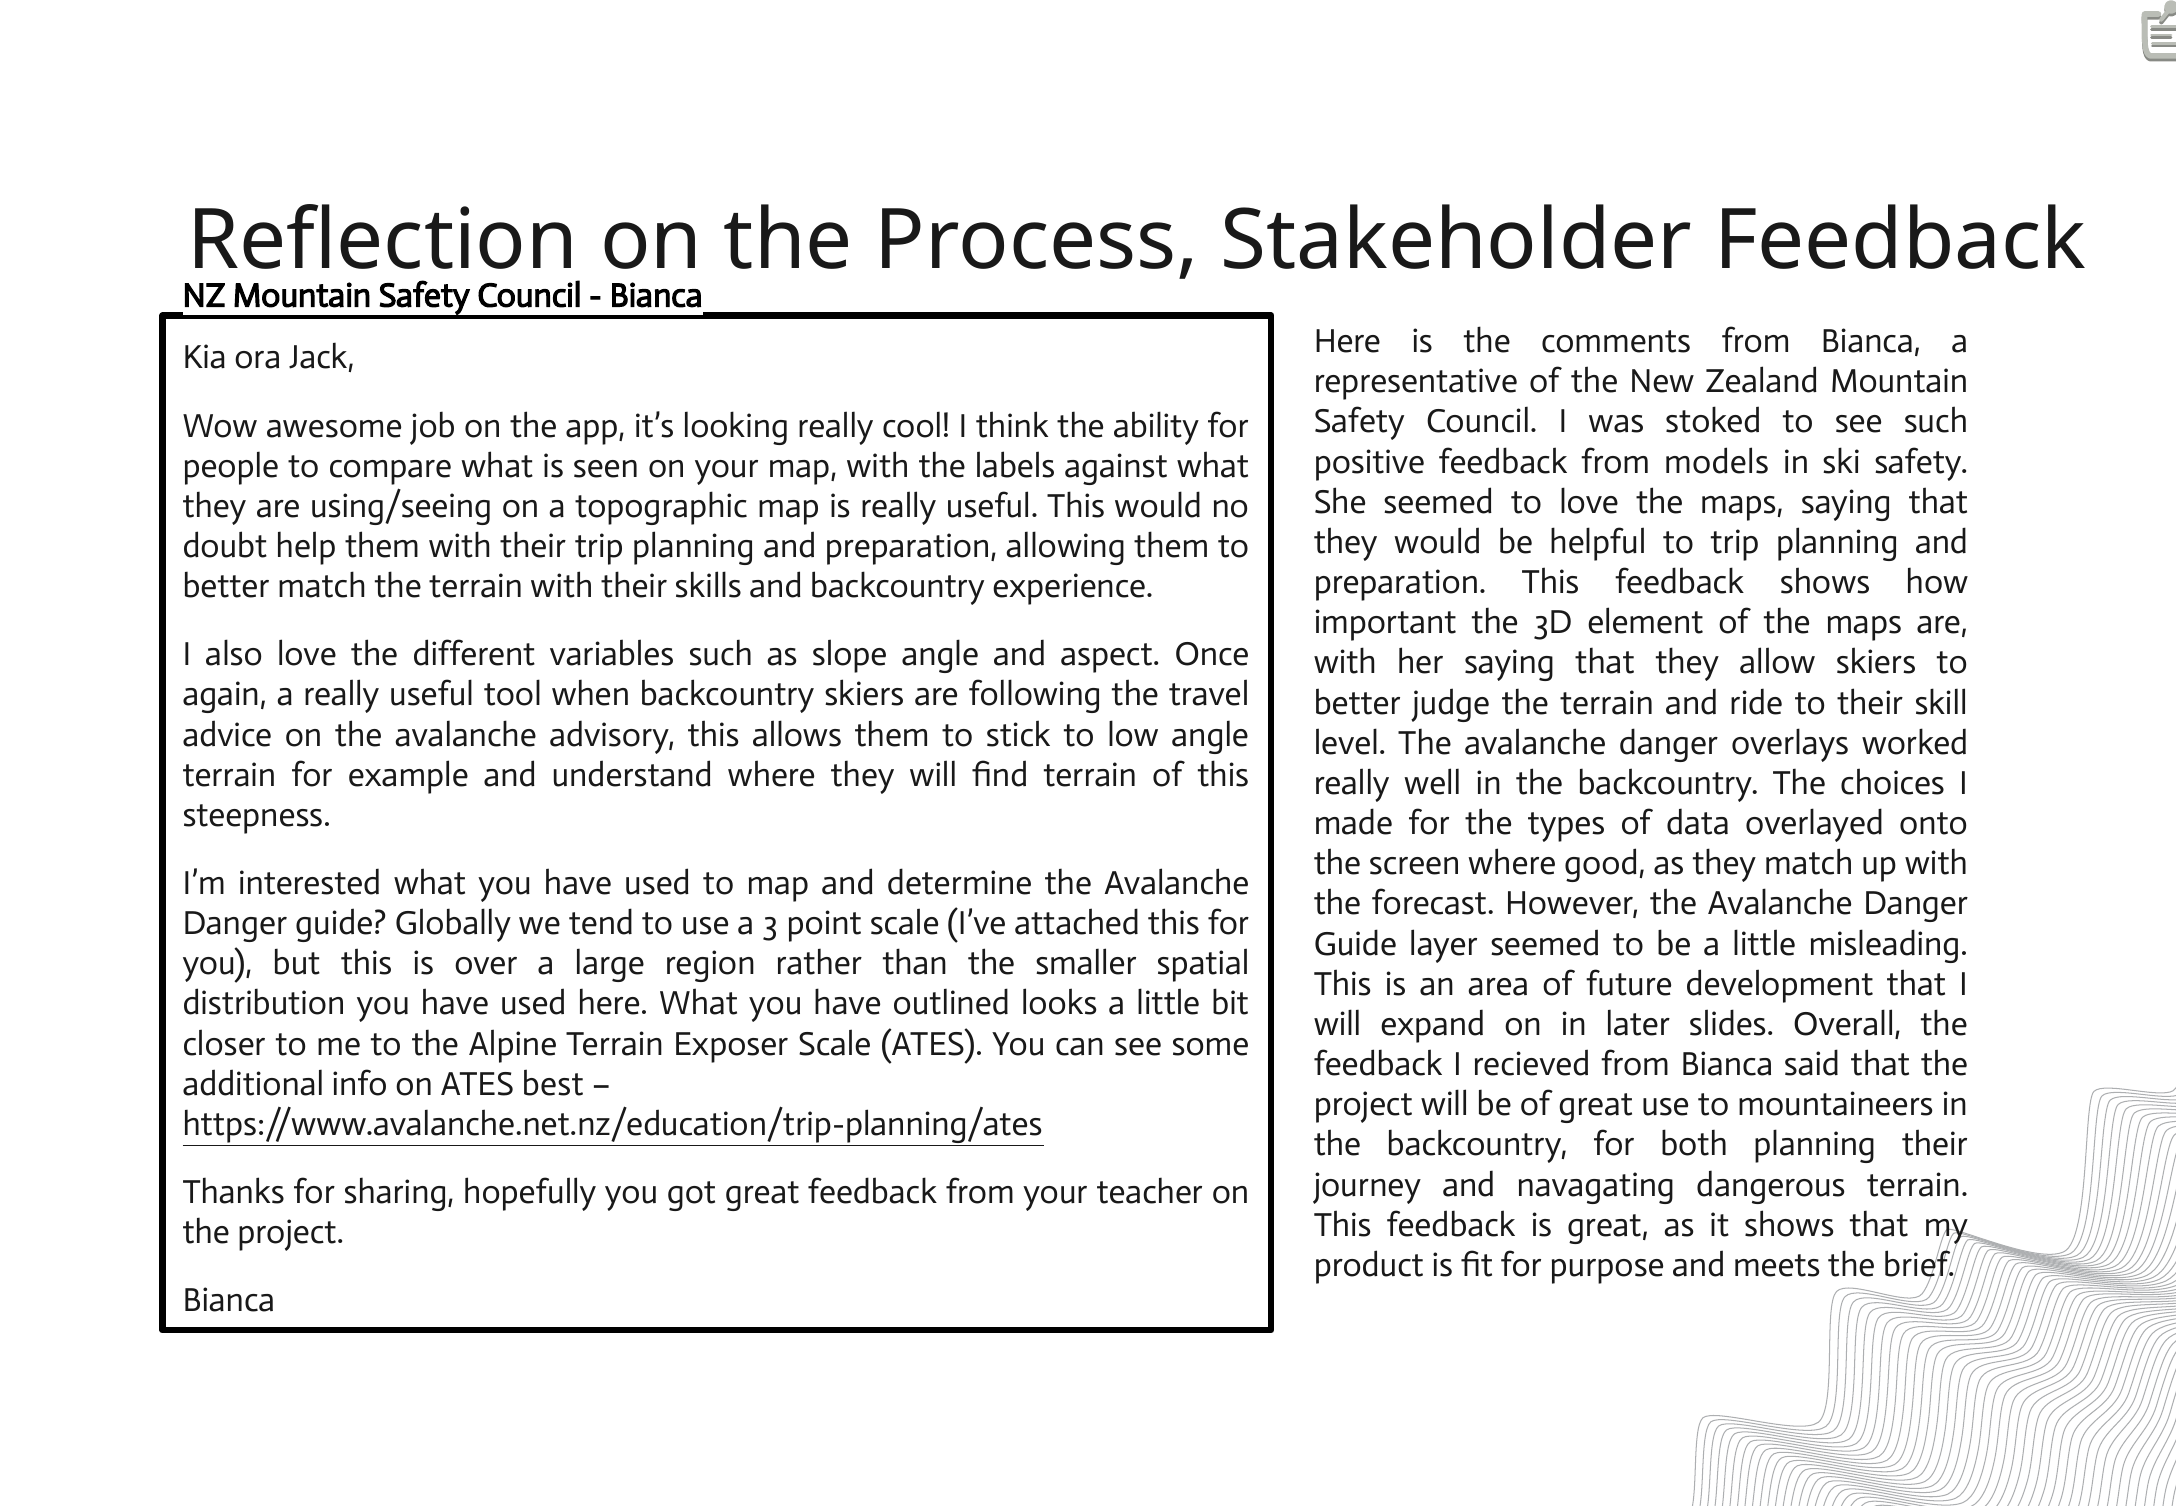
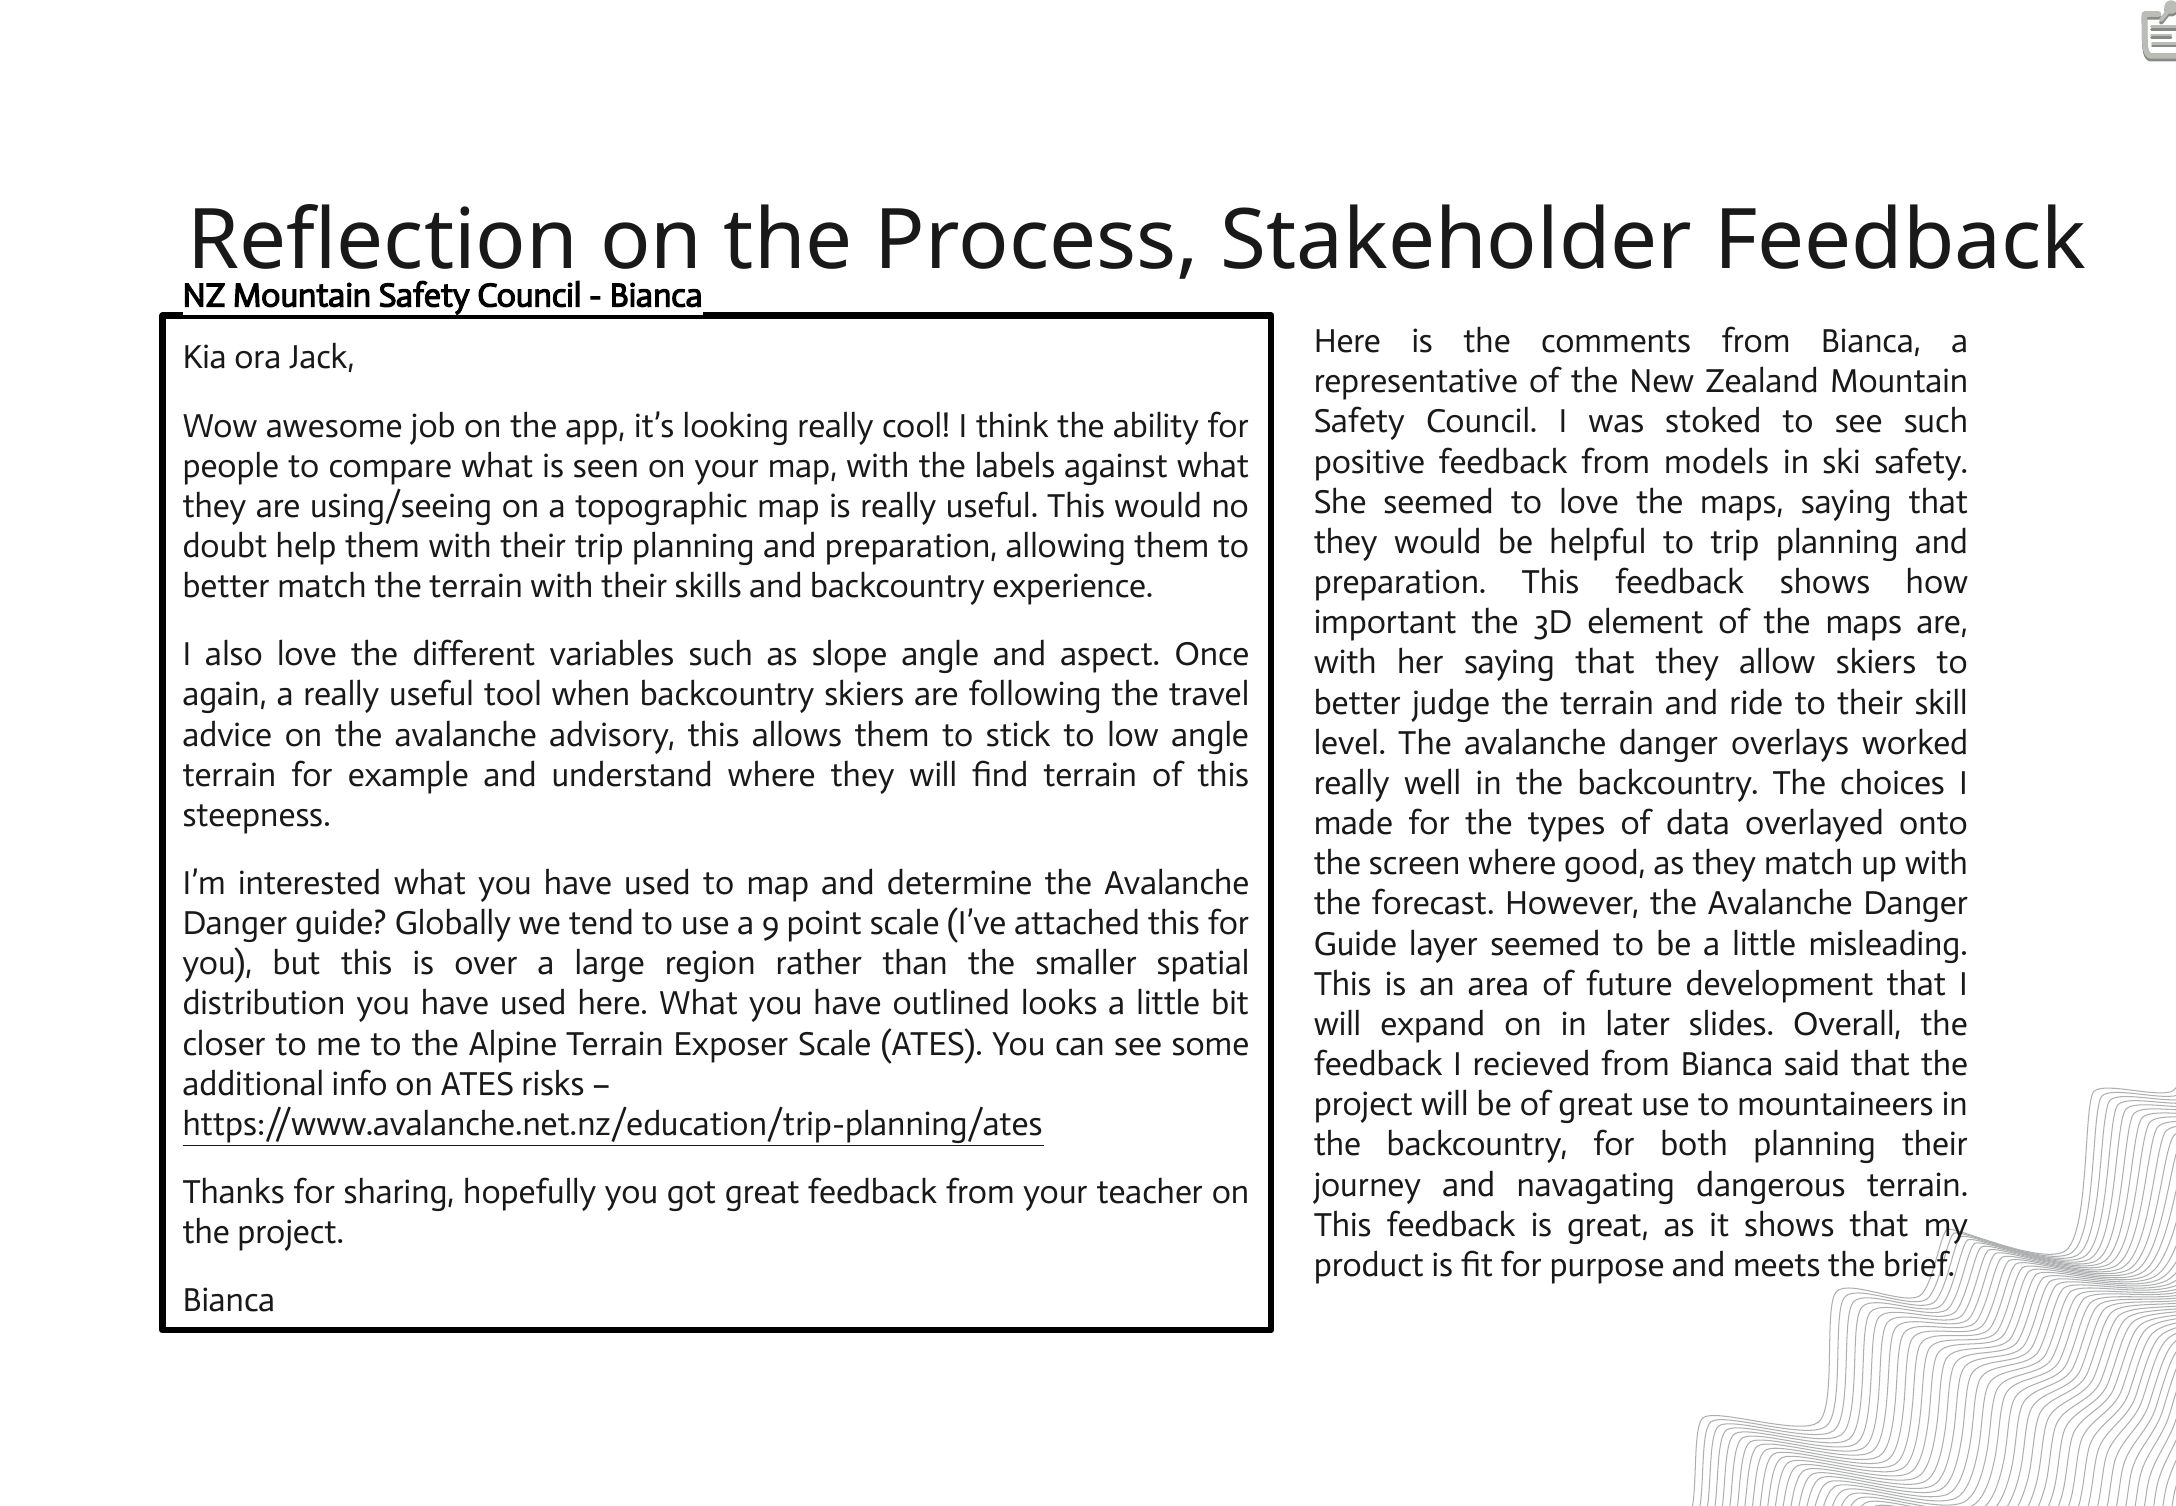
3: 3 -> 9 (771, 924)
best: best -> risks (553, 1085)
